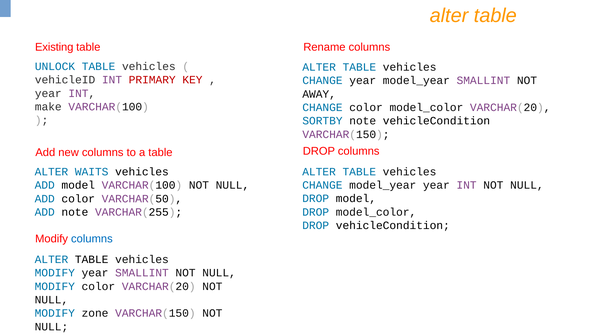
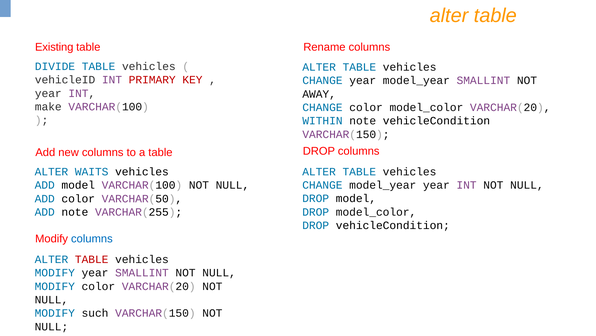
UNLOCK: UNLOCK -> DIVIDE (55, 66)
SORTBY: SORTBY -> WITHIN (322, 121)
TABLE colour: black -> red (92, 259)
zone: zone -> such (95, 313)
